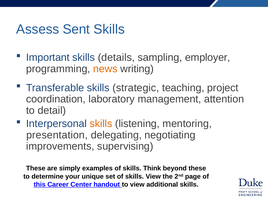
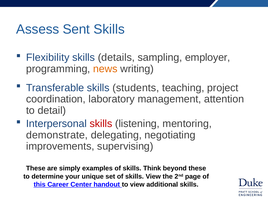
Important: Important -> Flexibility (48, 58)
strategic: strategic -> students (136, 88)
skills colour: orange -> red (101, 124)
presentation: presentation -> demonstrate (57, 135)
